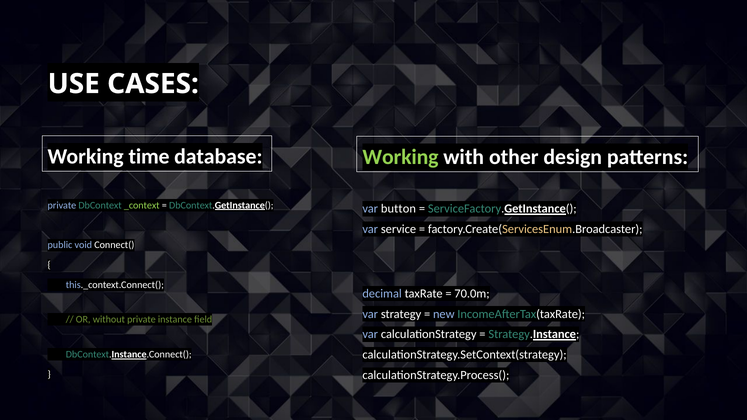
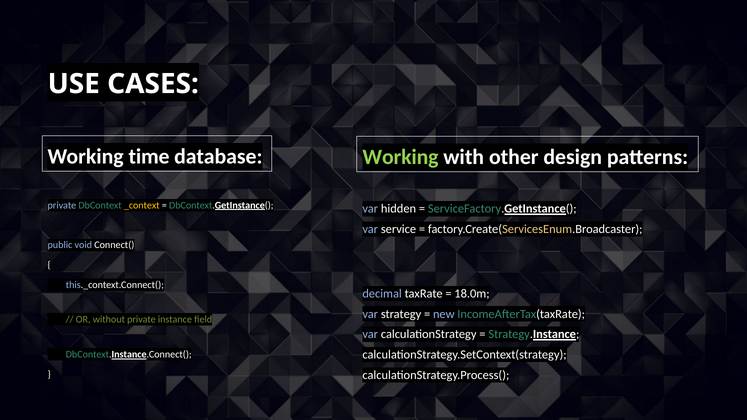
_context colour: light green -> yellow (142, 205)
button: button -> hidden (398, 209)
70.0m: 70.0m -> 18.0m (472, 294)
